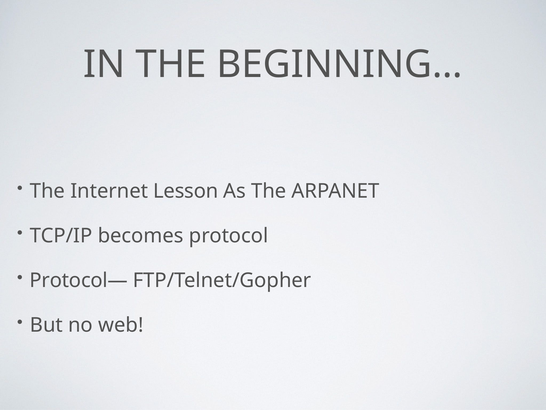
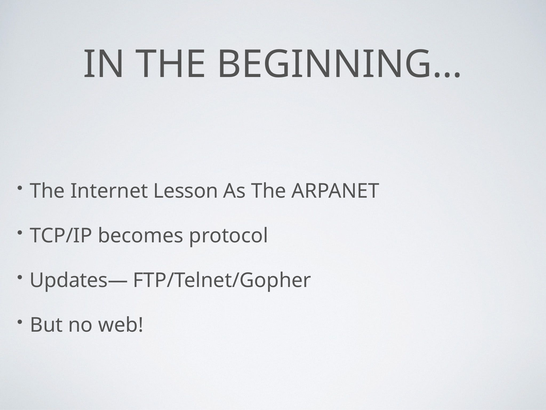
Protocol—: Protocol— -> Updates— (79, 280)
